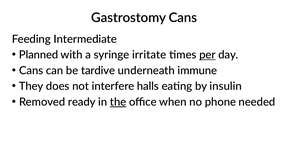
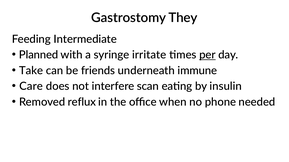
Gastrostomy Cans: Cans -> They (183, 18)
Cans: Cans -> Take (31, 71)
tardive: tardive -> friends (98, 71)
They: They -> Care (31, 87)
halls: halls -> scan (148, 87)
ready: ready -> reflux (82, 102)
the underline: present -> none (118, 102)
